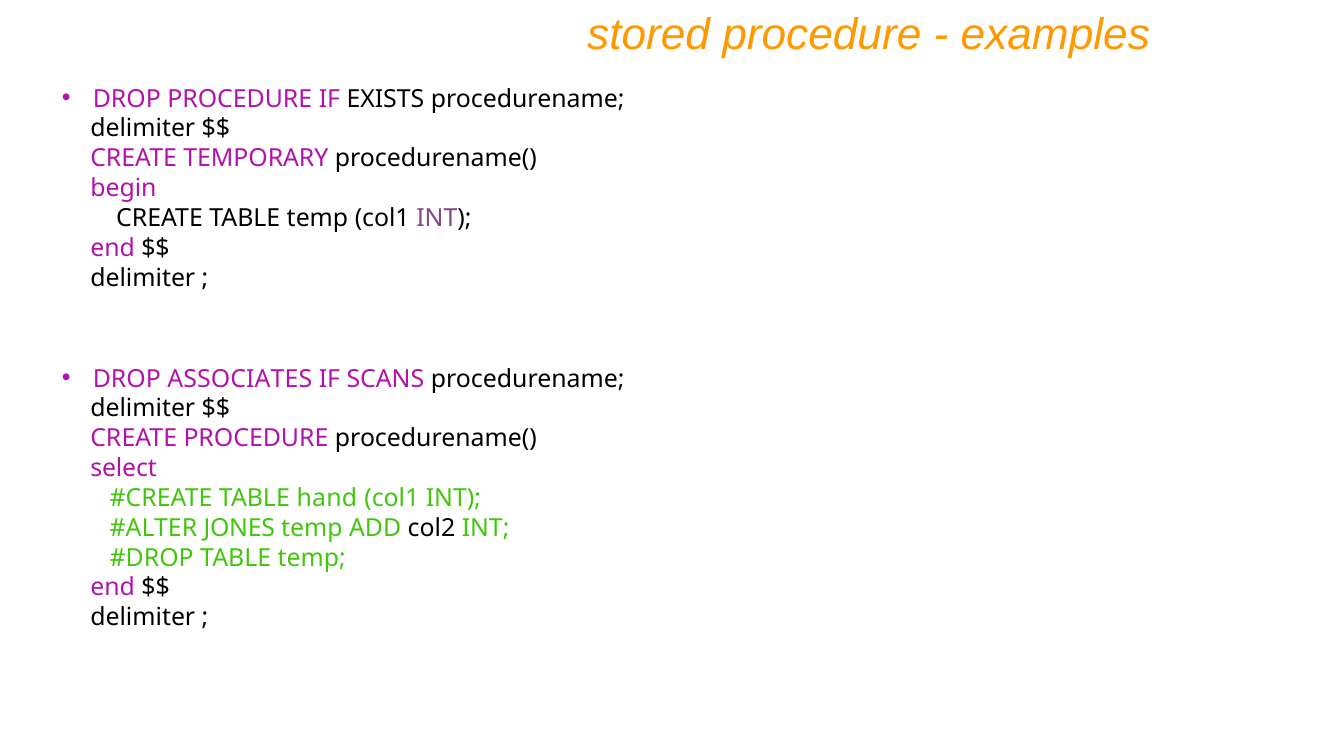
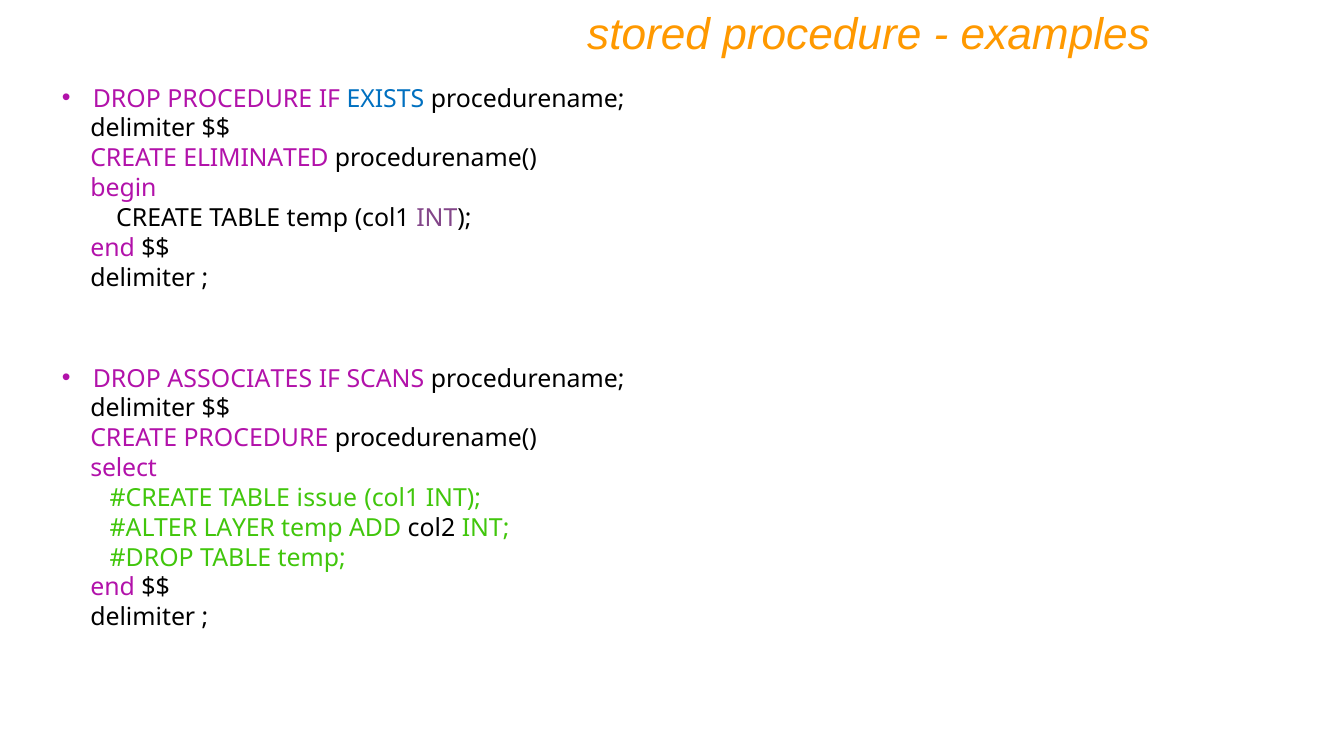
EXISTS colour: black -> blue (385, 99)
TEMPORARY: TEMPORARY -> ELIMINATED (256, 159)
hand: hand -> issue (327, 498)
JONES: JONES -> LAYER (239, 528)
